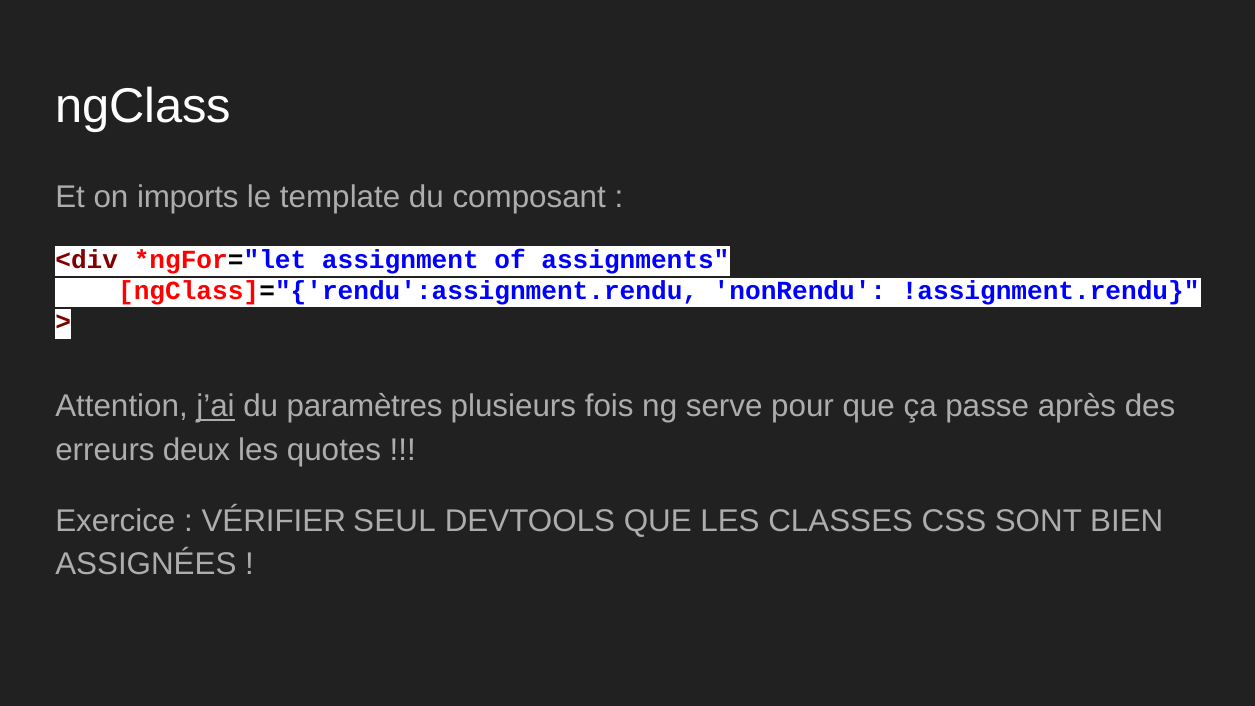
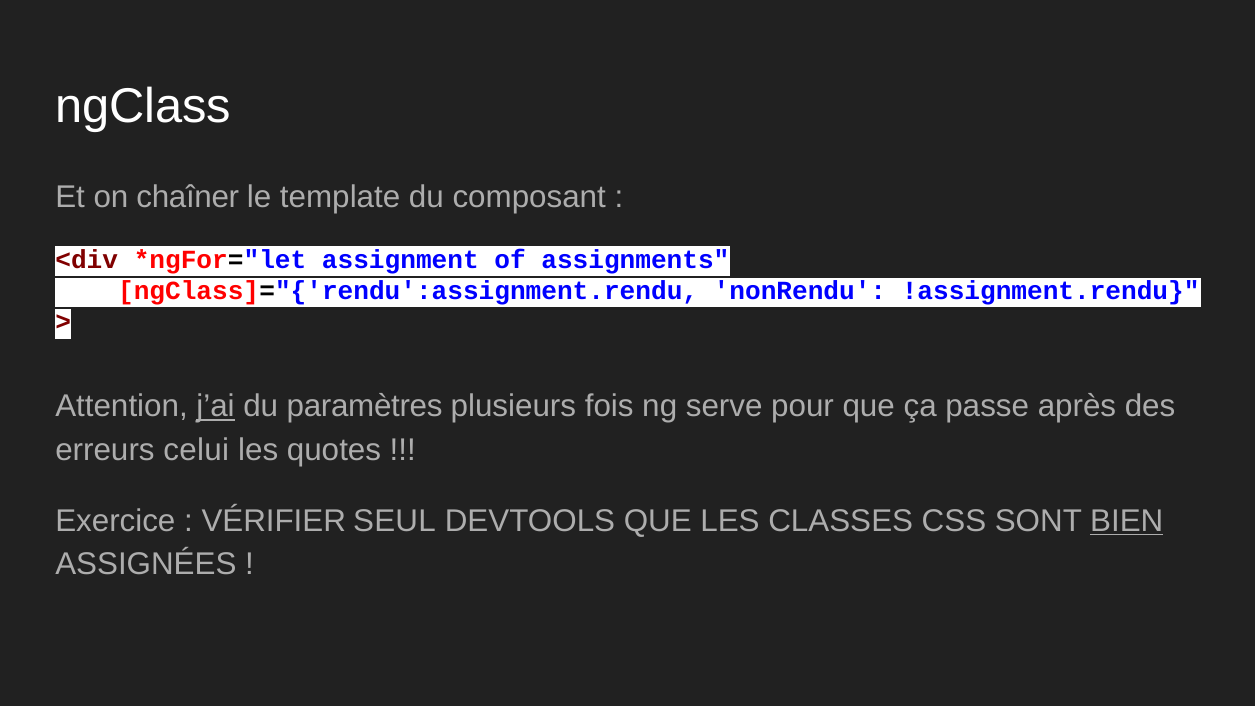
imports: imports -> chaîner (188, 197)
deux: deux -> celui (196, 450)
BIEN underline: none -> present (1127, 521)
